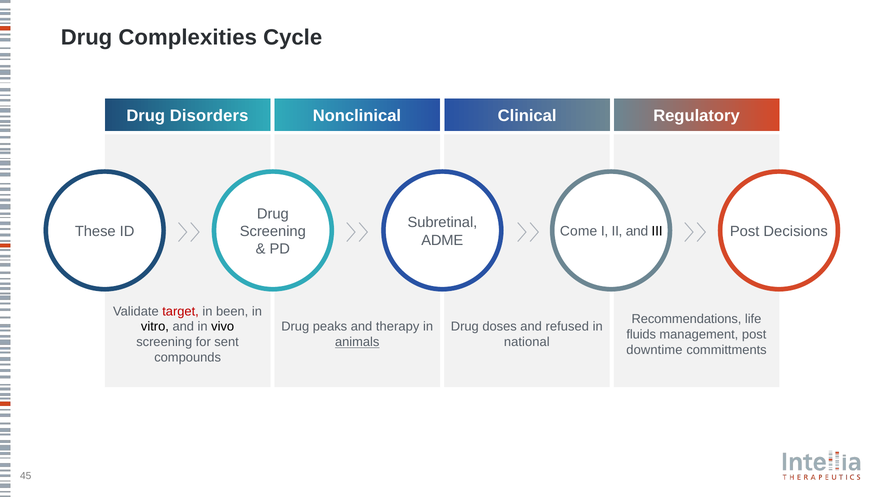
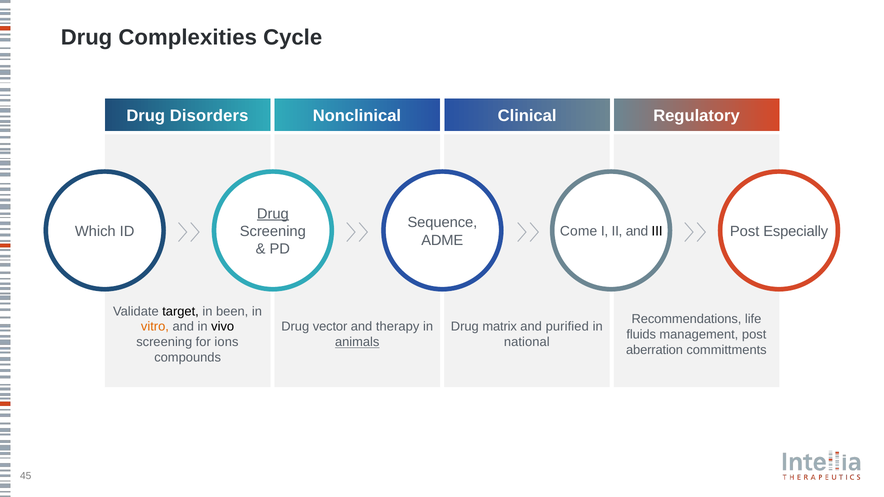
Drug underline: none -> present (273, 214)
Subretinal: Subretinal -> Sequence (442, 223)
These: These -> Which (95, 231)
Decisions: Decisions -> Especially (796, 231)
target colour: red -> black (181, 311)
vitro colour: black -> orange (155, 327)
peaks: peaks -> vector (330, 327)
doses: doses -> matrix (500, 327)
refused: refused -> purified (567, 327)
sent: sent -> ions (227, 342)
downtime: downtime -> aberration (655, 350)
